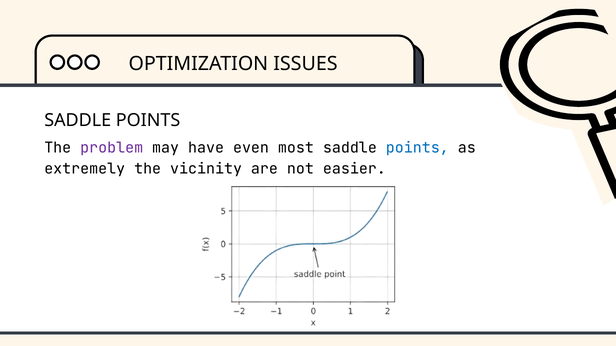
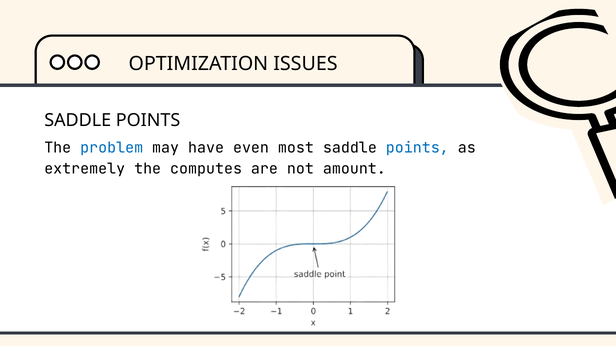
problem colour: purple -> blue (112, 148)
vicinity: vicinity -> computes (206, 169)
easier: easier -> amount (354, 169)
